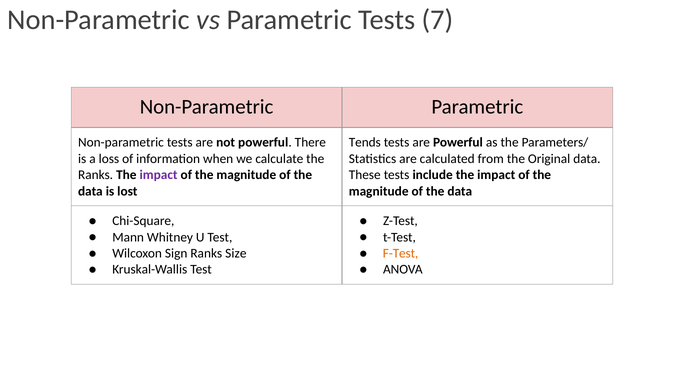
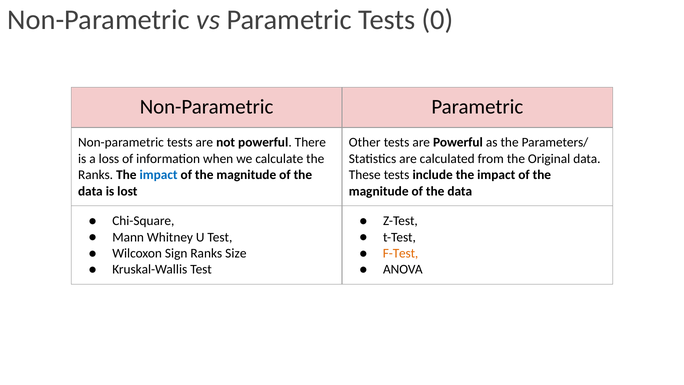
7: 7 -> 0 (438, 20)
Tends: Tends -> Other (365, 142)
impact colour: purple -> blue (159, 175)
